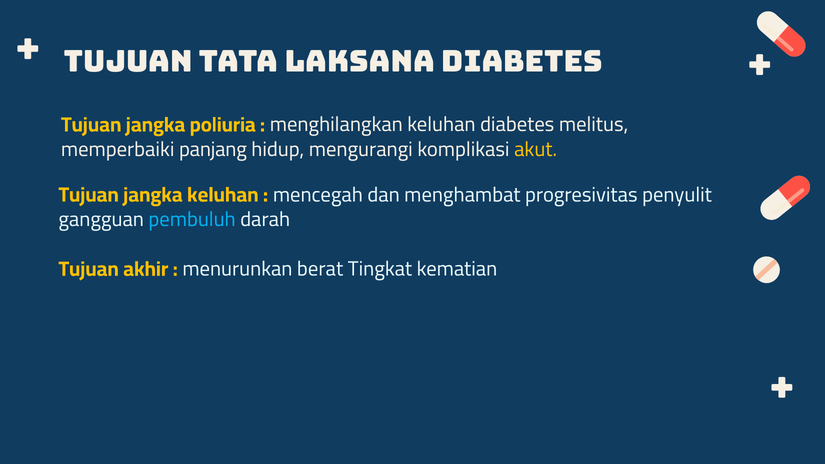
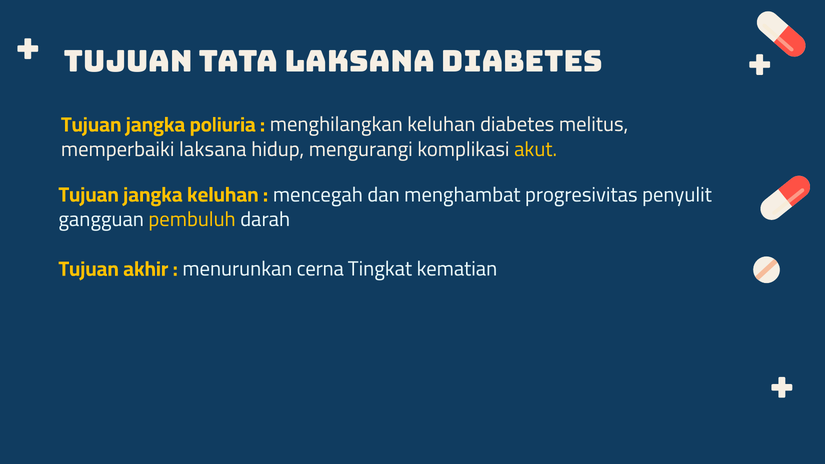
memperbaiki panjang: panjang -> laksana (213, 149)
pembuluh colour: light blue -> yellow (192, 220)
berat: berat -> cerna (320, 269)
